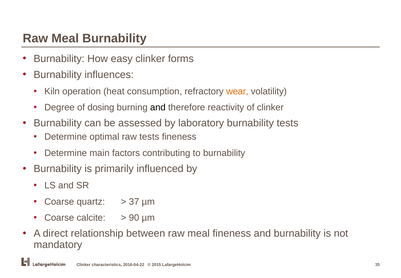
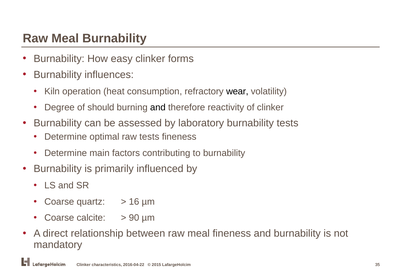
wear colour: orange -> black (237, 91)
dosing: dosing -> should (101, 107)
37: 37 -> 16 (134, 201)
